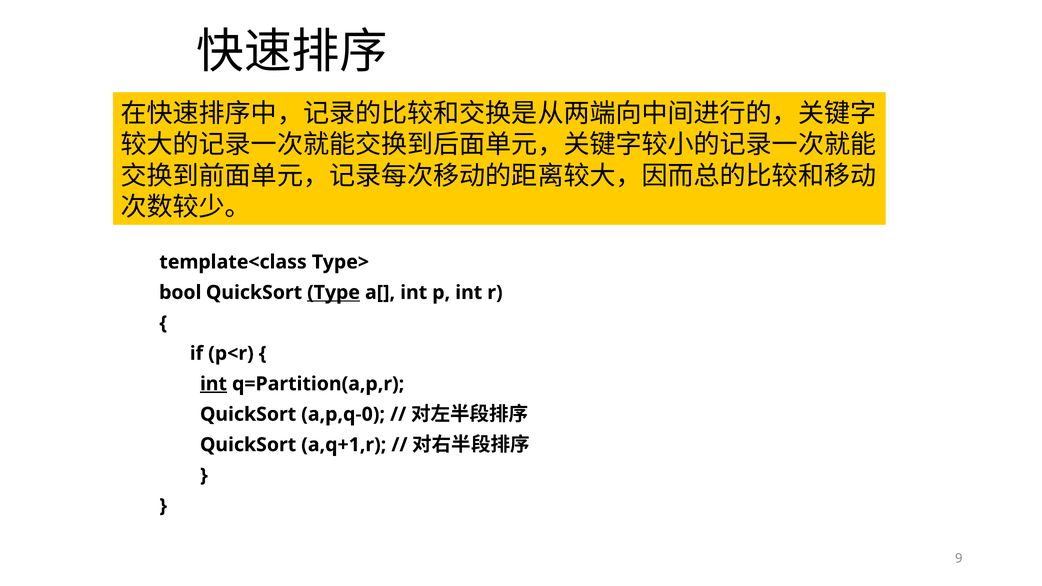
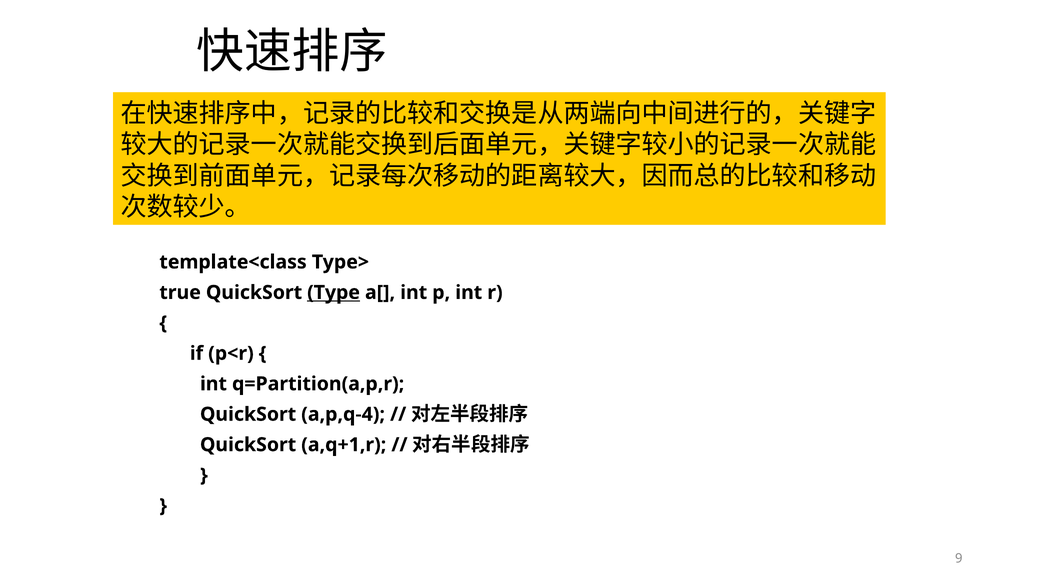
bool: bool -> true (180, 293)
int underline: present -> none (213, 384)
a,p,q-0: a,p,q-0 -> a,p,q-4 (343, 414)
